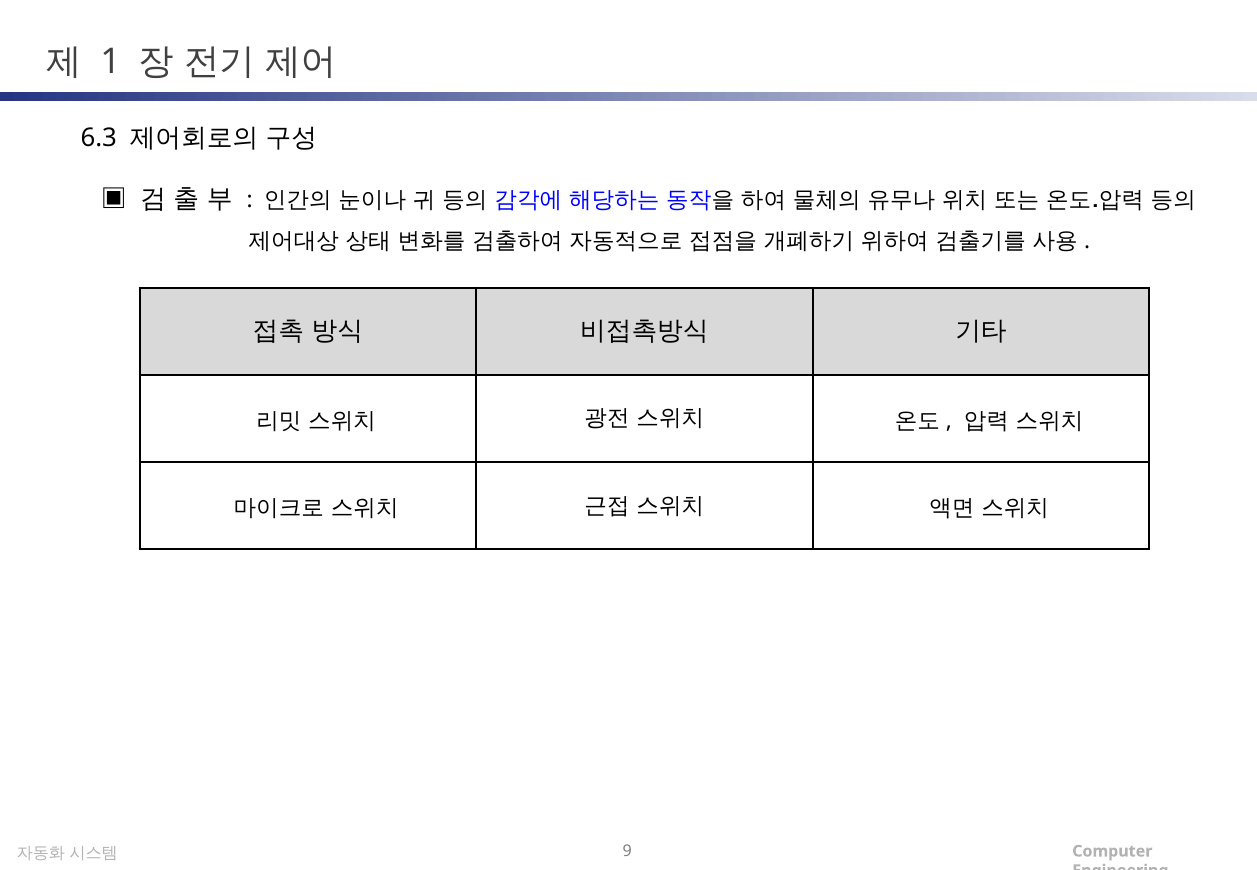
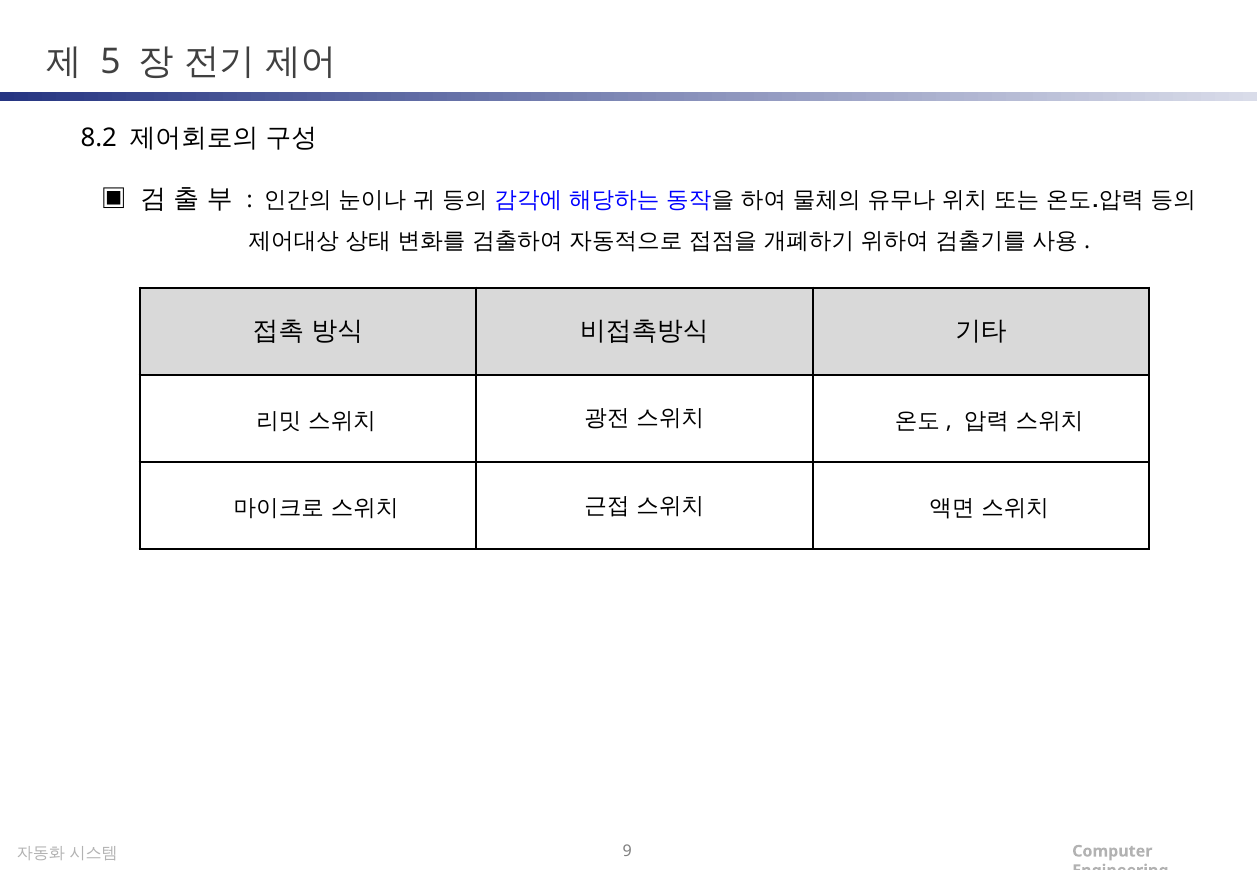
1: 1 -> 5 (110, 61)
6.3: 6.3 -> 8.2 (99, 138)
